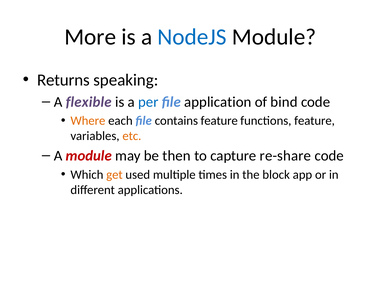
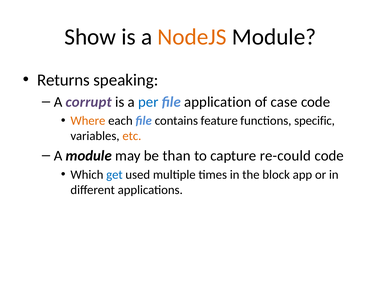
More: More -> Show (90, 37)
NodeJS colour: blue -> orange (192, 37)
flexible: flexible -> corrupt (89, 102)
bind: bind -> case (284, 102)
functions feature: feature -> specific (315, 121)
module colour: red -> black (89, 156)
then: then -> than (177, 156)
re-share: re-share -> re-could (285, 156)
get colour: orange -> blue (114, 174)
